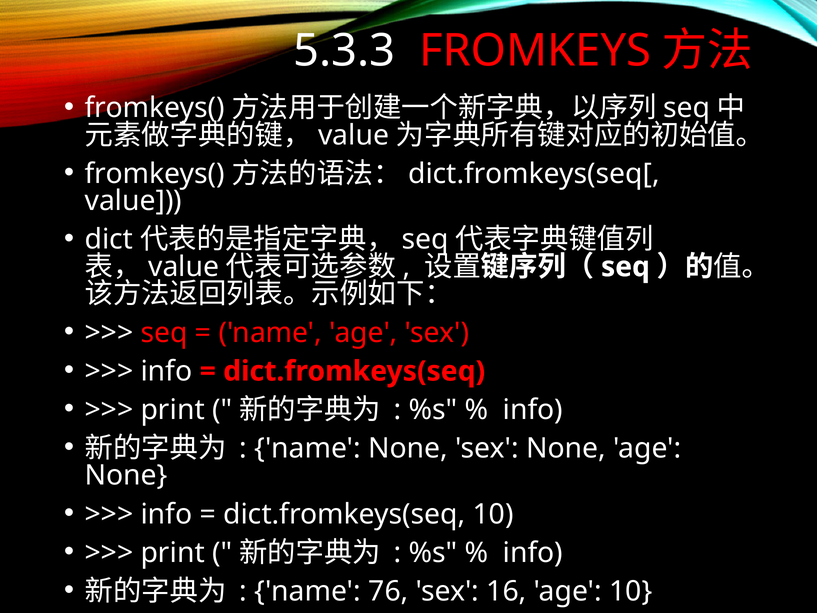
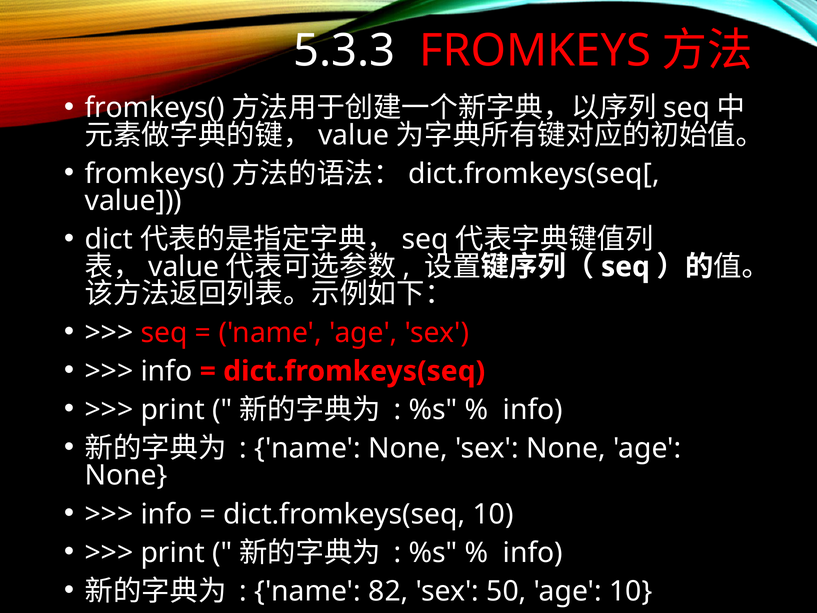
76: 76 -> 82 (388, 591)
16: 16 -> 50 (506, 591)
